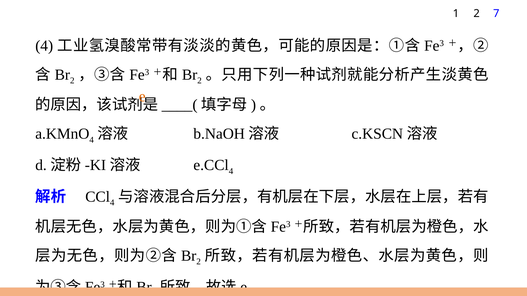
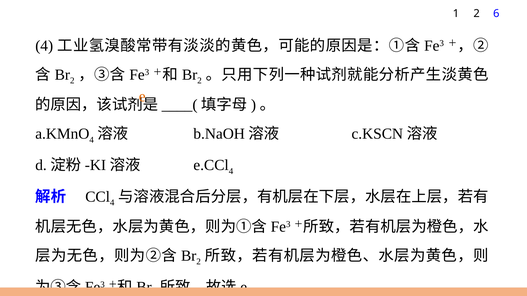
7: 7 -> 6 (496, 14)
